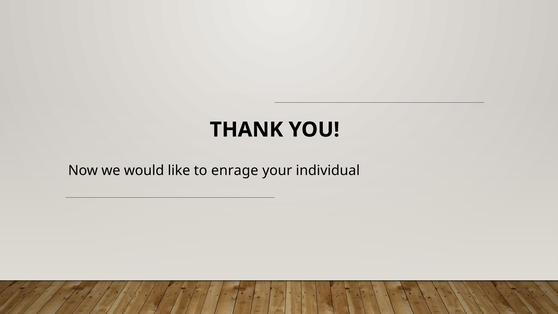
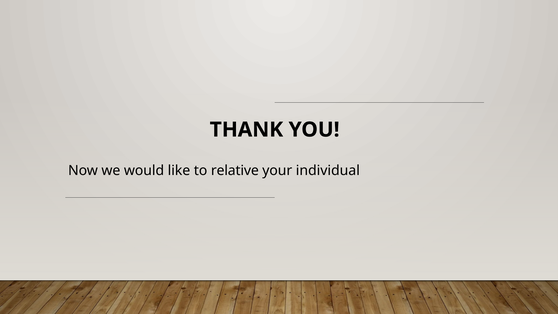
enrage: enrage -> relative (235, 170)
